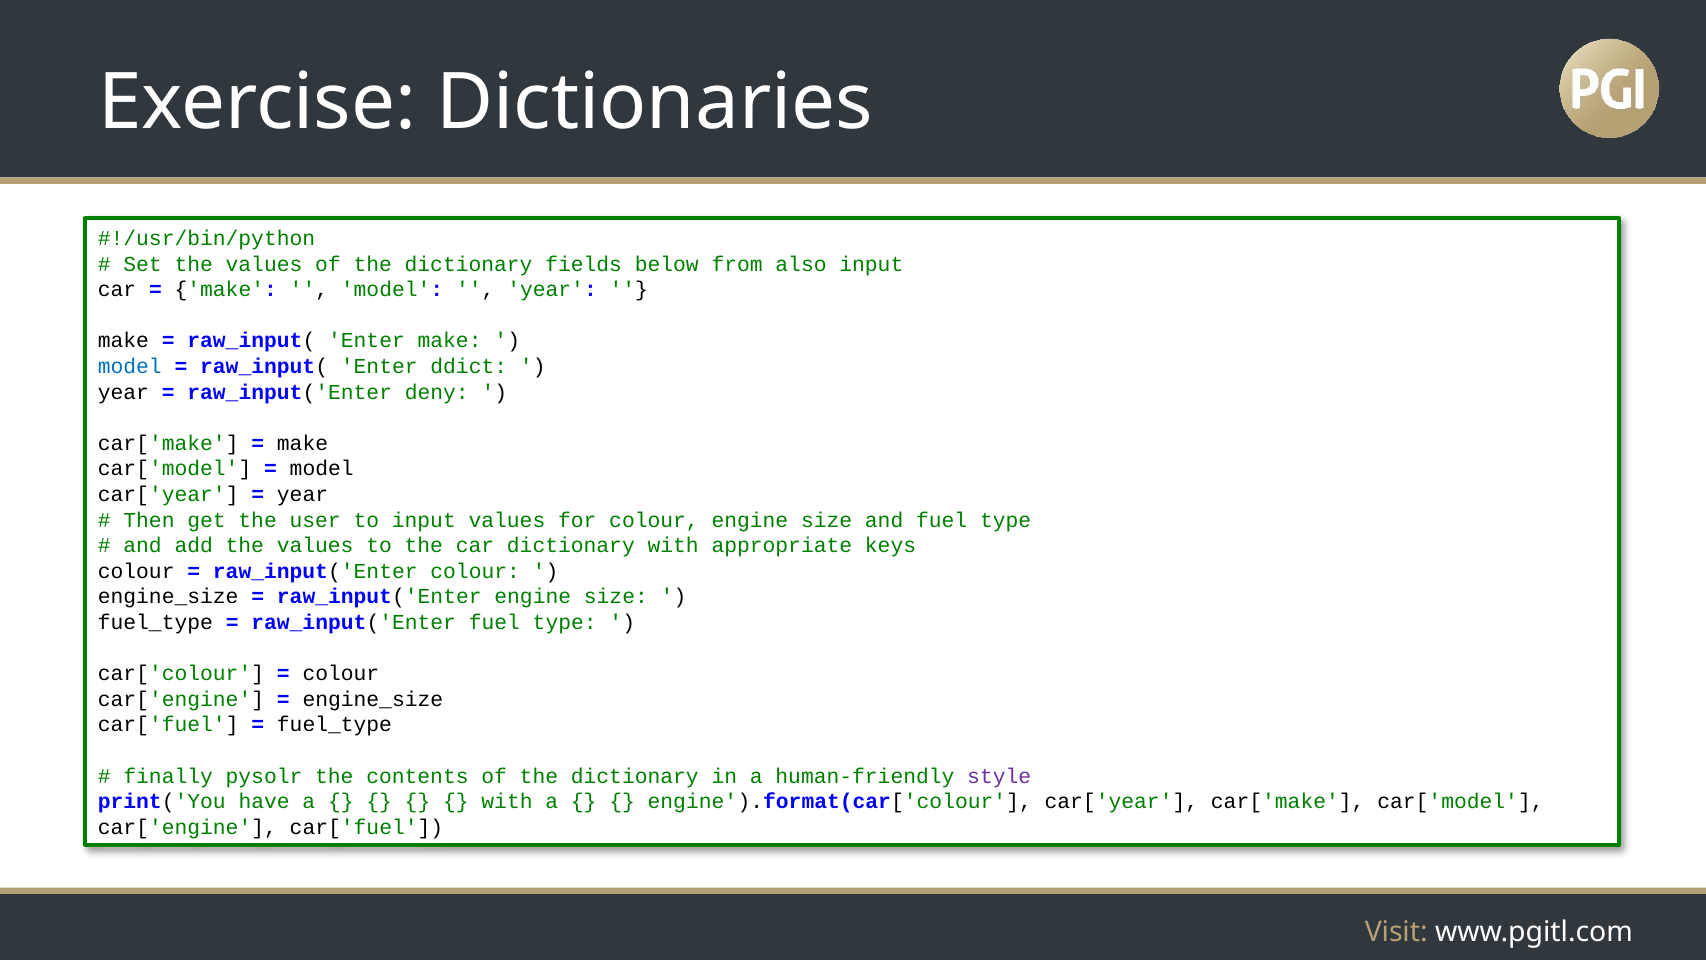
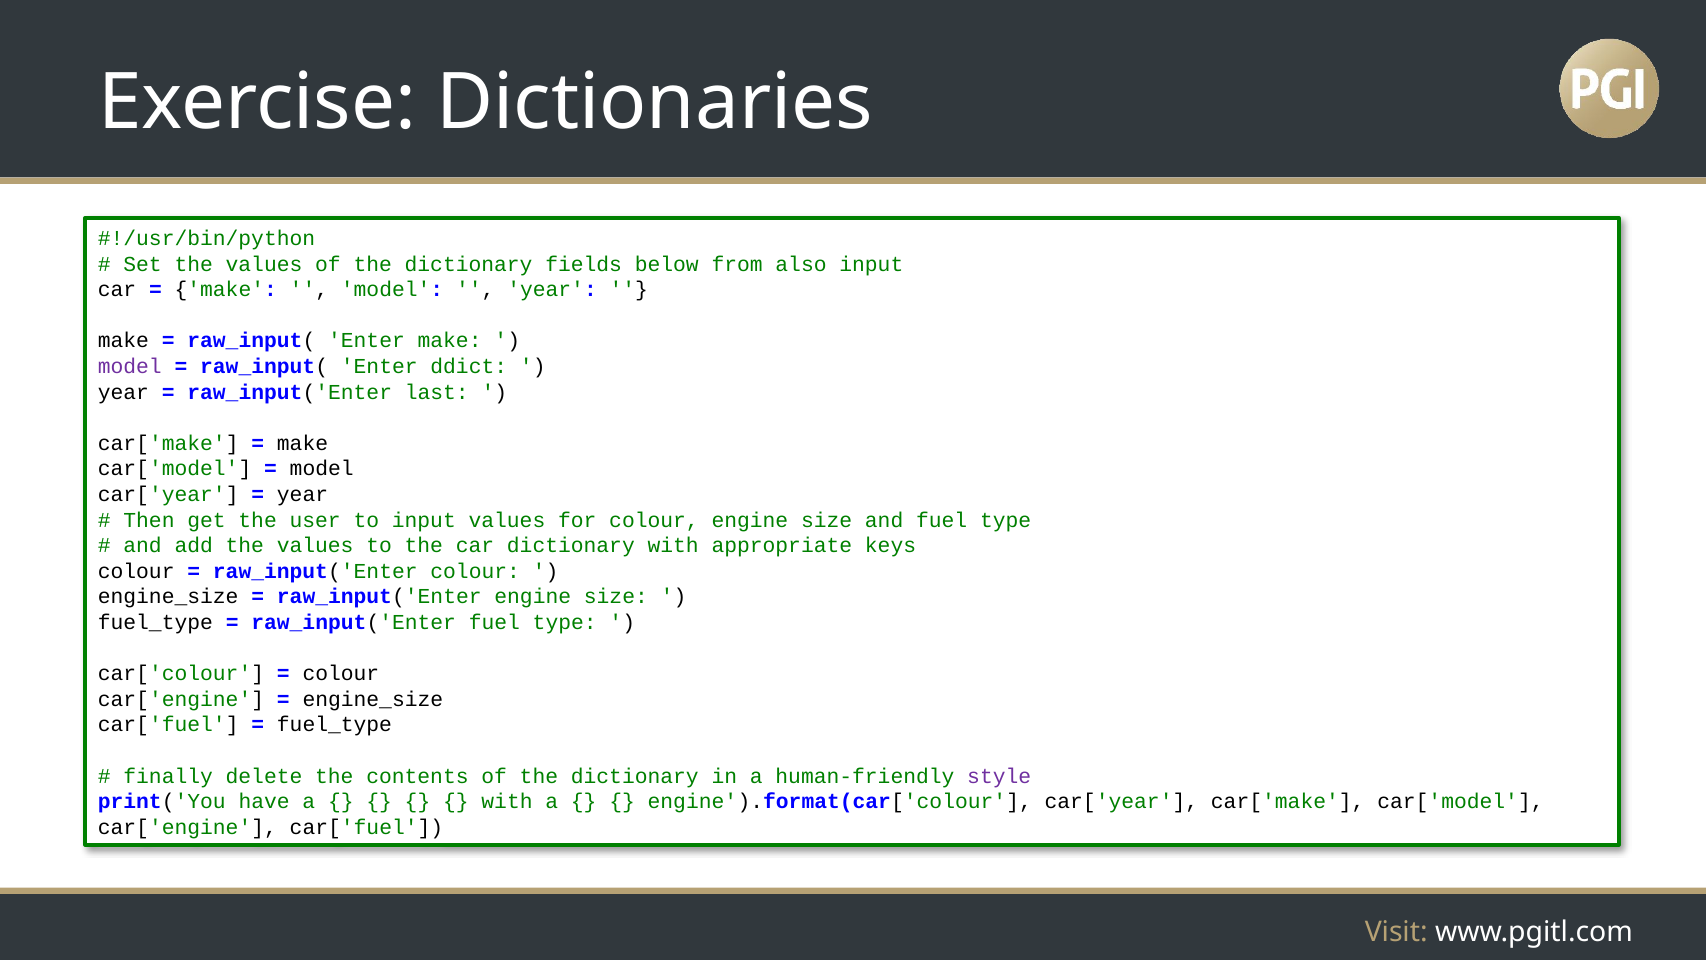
model colour: blue -> purple (130, 366)
deny: deny -> last (437, 392)
pysolr: pysolr -> delete (264, 776)
